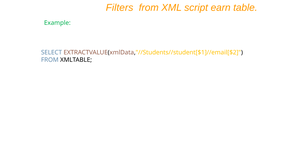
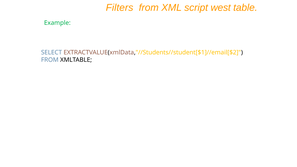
earn: earn -> west (221, 8)
